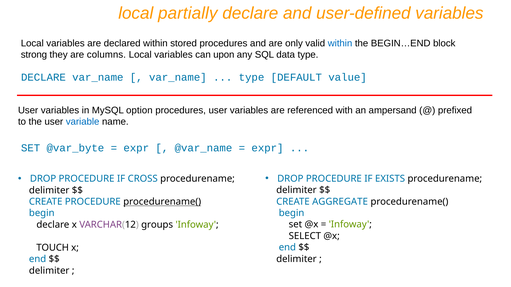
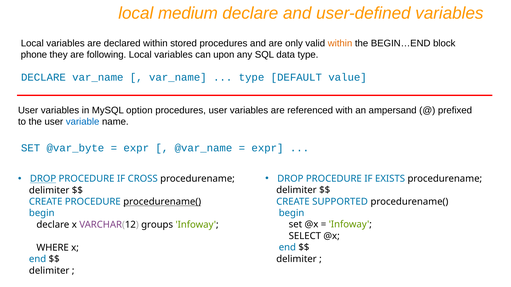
partially: partially -> medium (188, 13)
within colour: blue -> orange (340, 43)
strong: strong -> phone (34, 55)
columns: columns -> following (106, 55)
DROP underline: none -> present (43, 179)
AGGREGATE: AGGREGATE -> SUPPORTED (340, 202)
TOUCH: TOUCH -> WHERE (53, 248)
